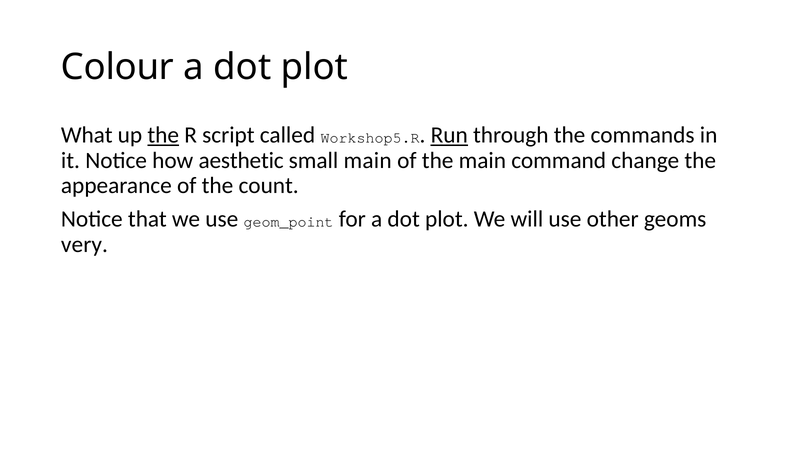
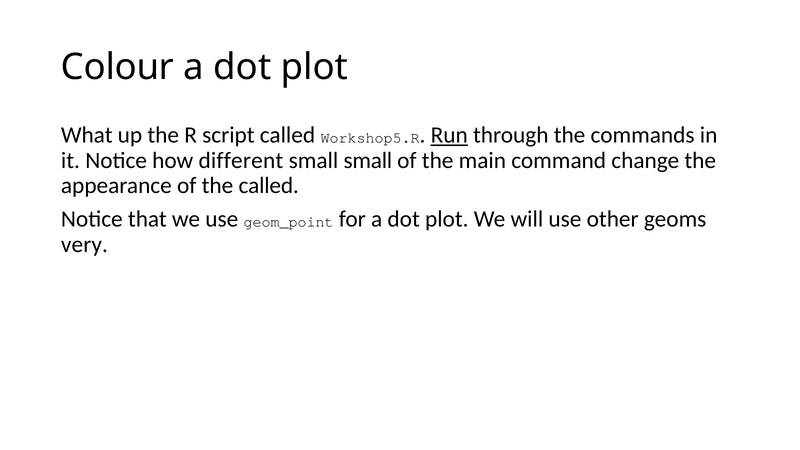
the underline: present -> none (163, 135)
aesthetic: aesthetic -> different (241, 160)
small main: main -> small (368, 160)
the count: count -> called (269, 186)
